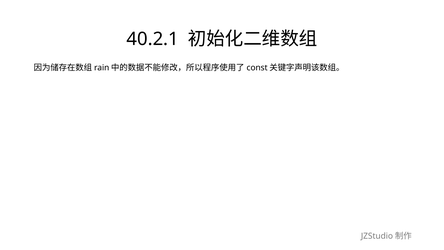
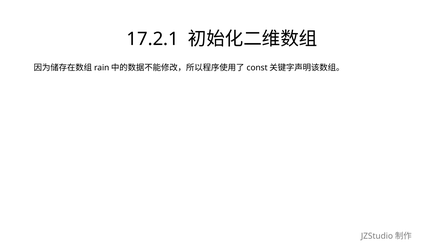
40.2.1: 40.2.1 -> 17.2.1 (153, 39)
